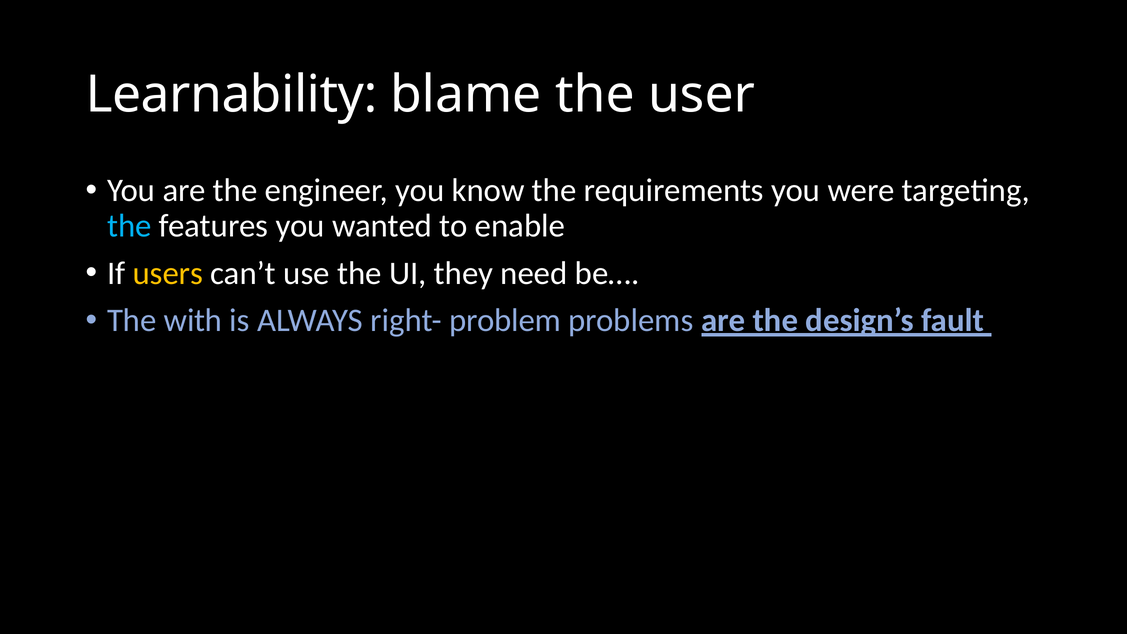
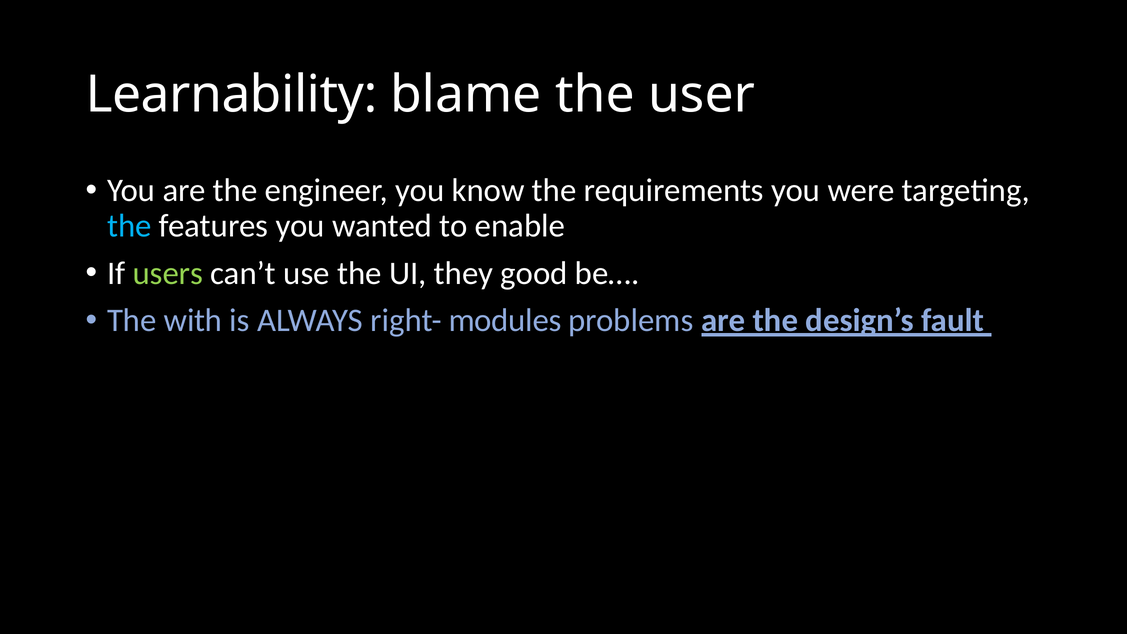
users colour: yellow -> light green (168, 273)
need: need -> good (534, 273)
problem: problem -> modules (505, 321)
